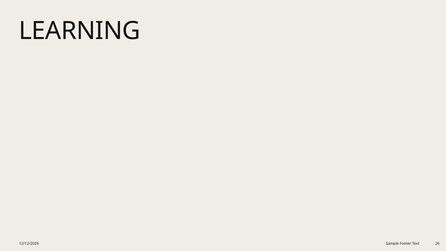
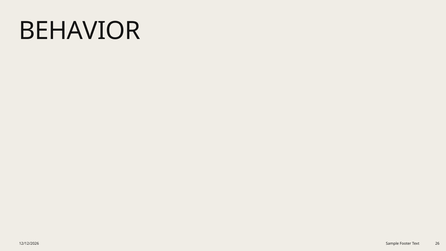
LEARNING: LEARNING -> BEHAVIOR (80, 31)
